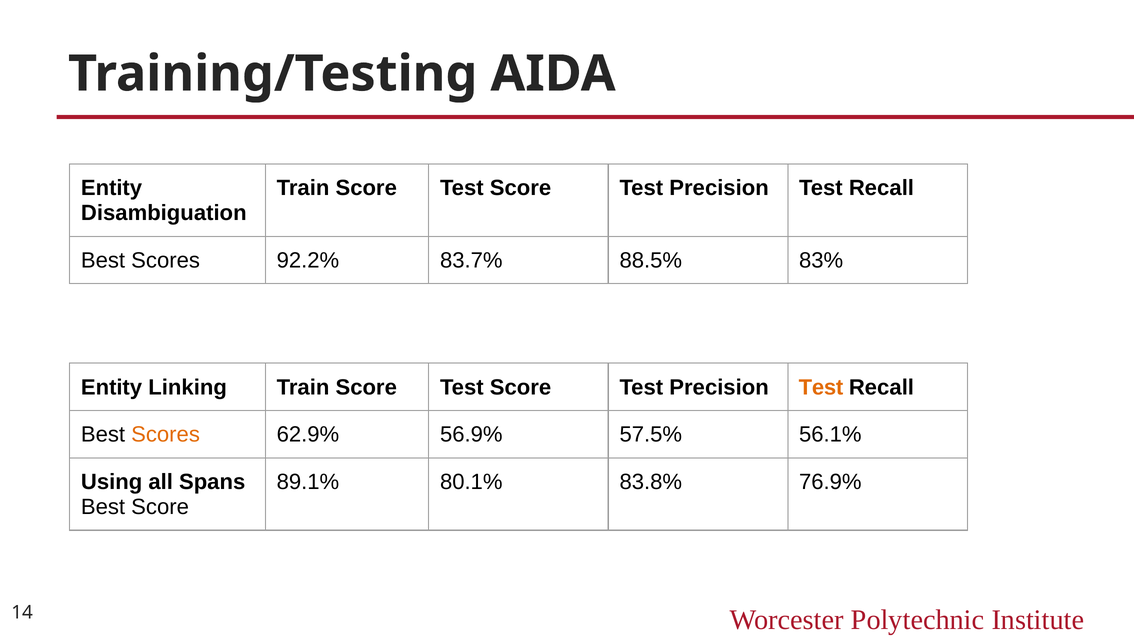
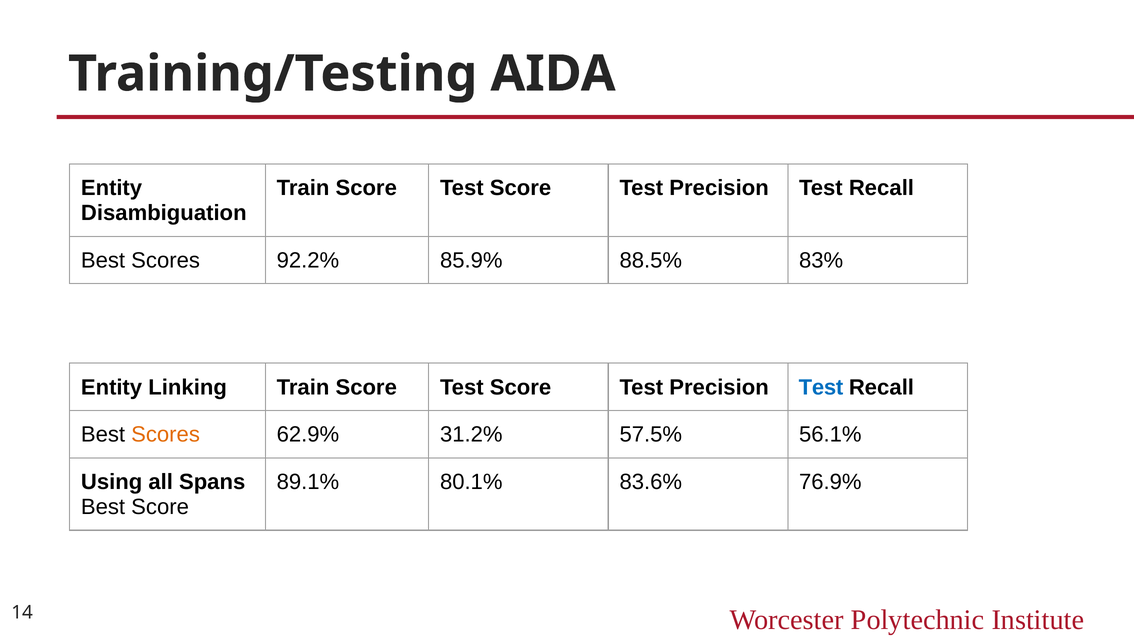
83.7%: 83.7% -> 85.9% (471, 260)
Test colour: orange -> blue (821, 387)
56.9%: 56.9% -> 31.2% (471, 435)
83.8%: 83.8% -> 83.6% (651, 482)
